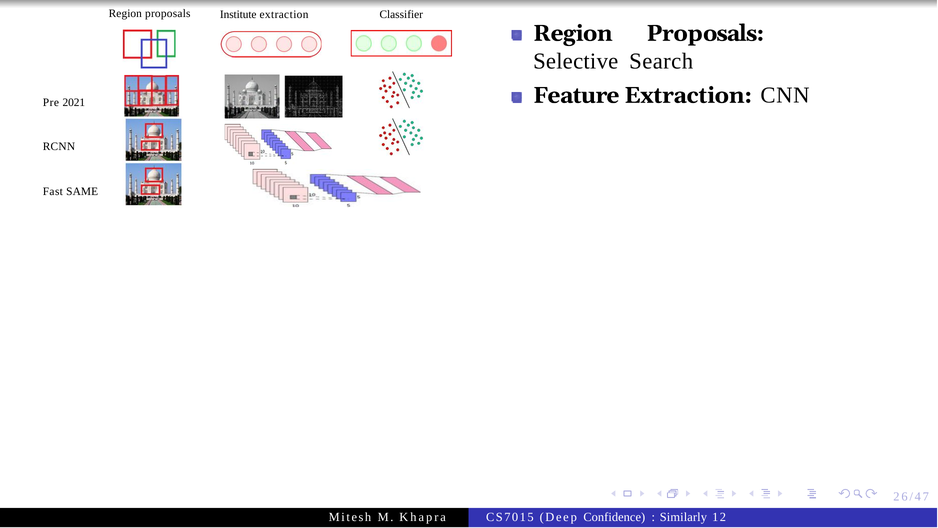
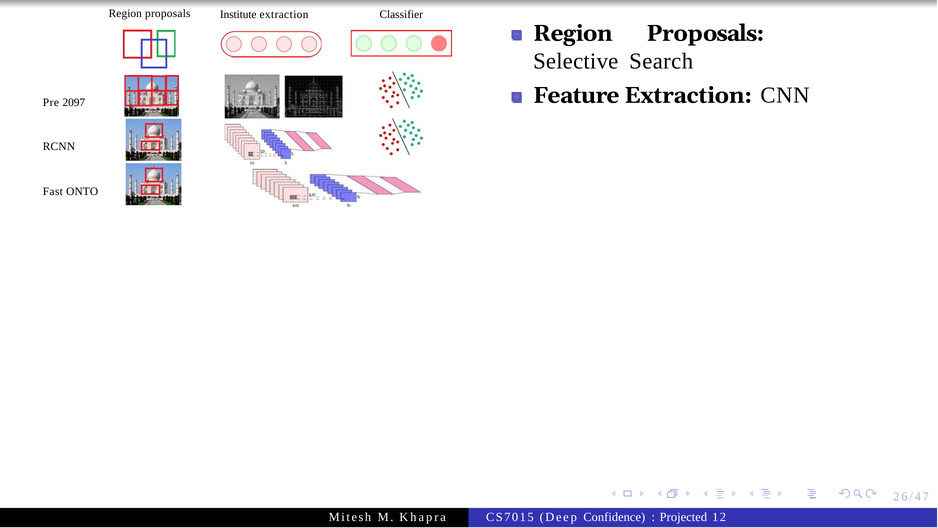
2021: 2021 -> 2097 (74, 102)
SAME: SAME -> ONTO (82, 191)
Similarly: Similarly -> Projected (683, 517)
